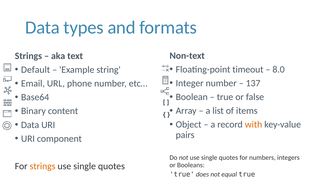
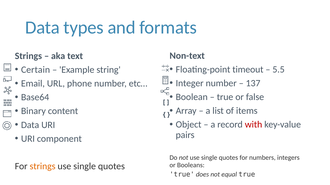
8.0: 8.0 -> 5.5 (279, 70)
Default: Default -> Certain (36, 70)
with colour: orange -> red (254, 125)
